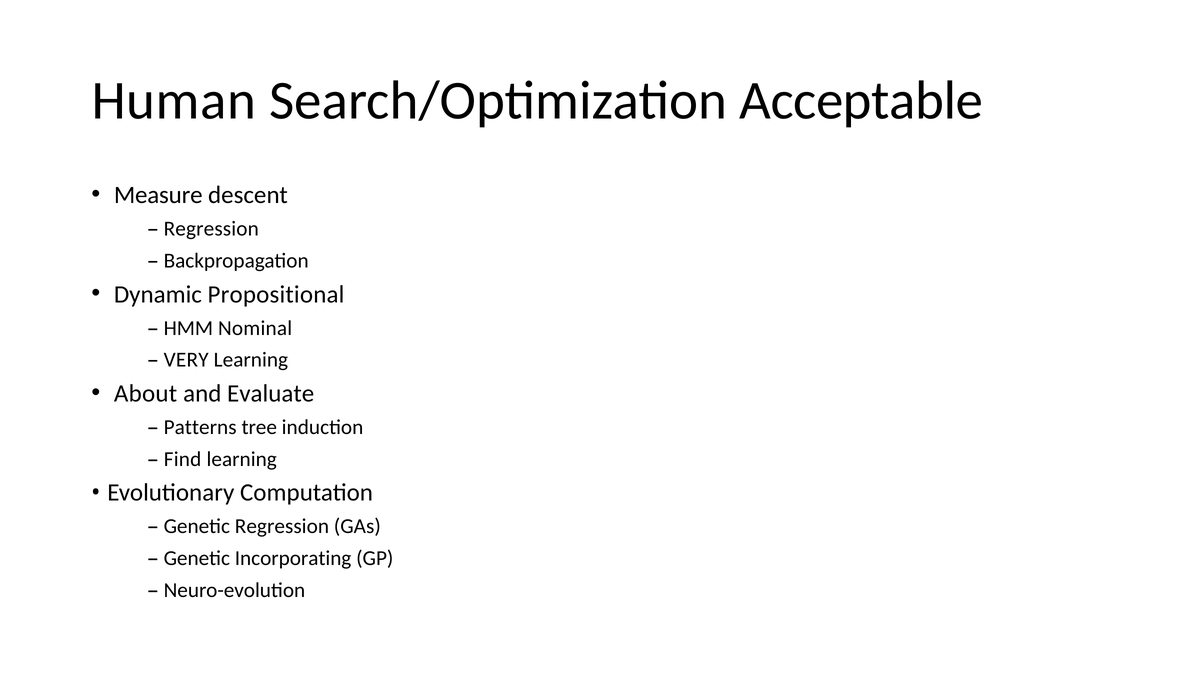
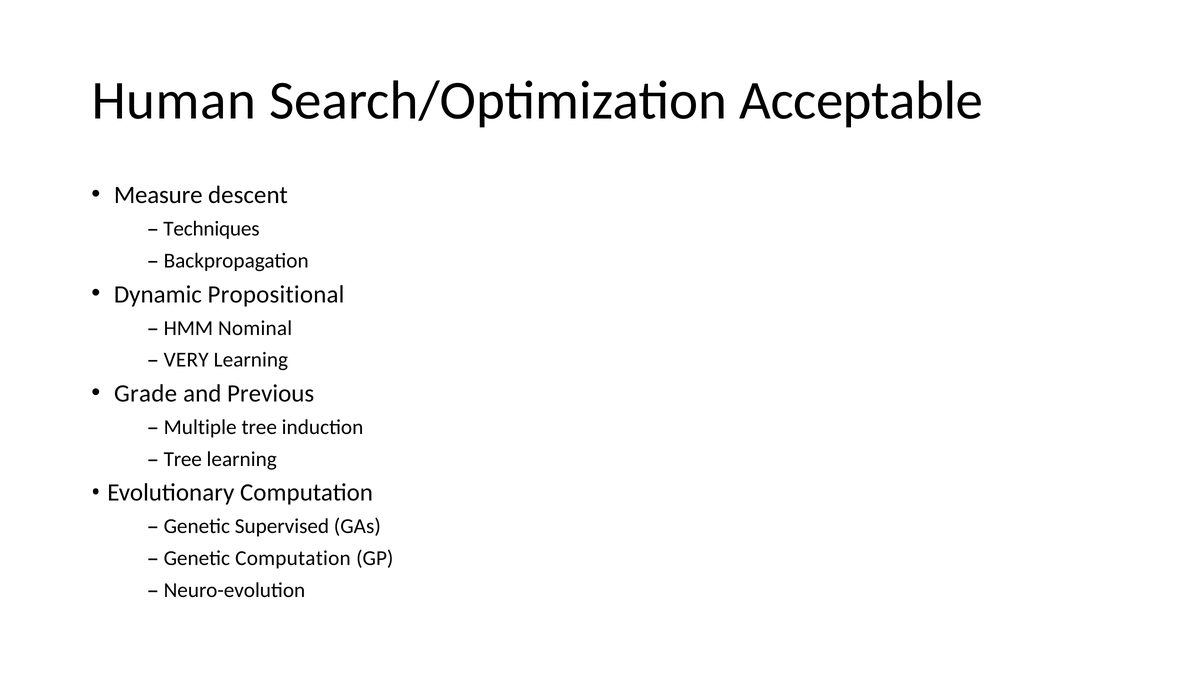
Regression: Regression -> Techniques (211, 229)
About: About -> Grade (146, 394)
Evaluate: Evaluate -> Previous (271, 394)
Patterns: Patterns -> Multiple (200, 428)
Find: Find -> Tree (183, 459)
Genetic Regression: Regression -> Supervised (282, 527)
Genetic Incorporating: Incorporating -> Computation (293, 559)
